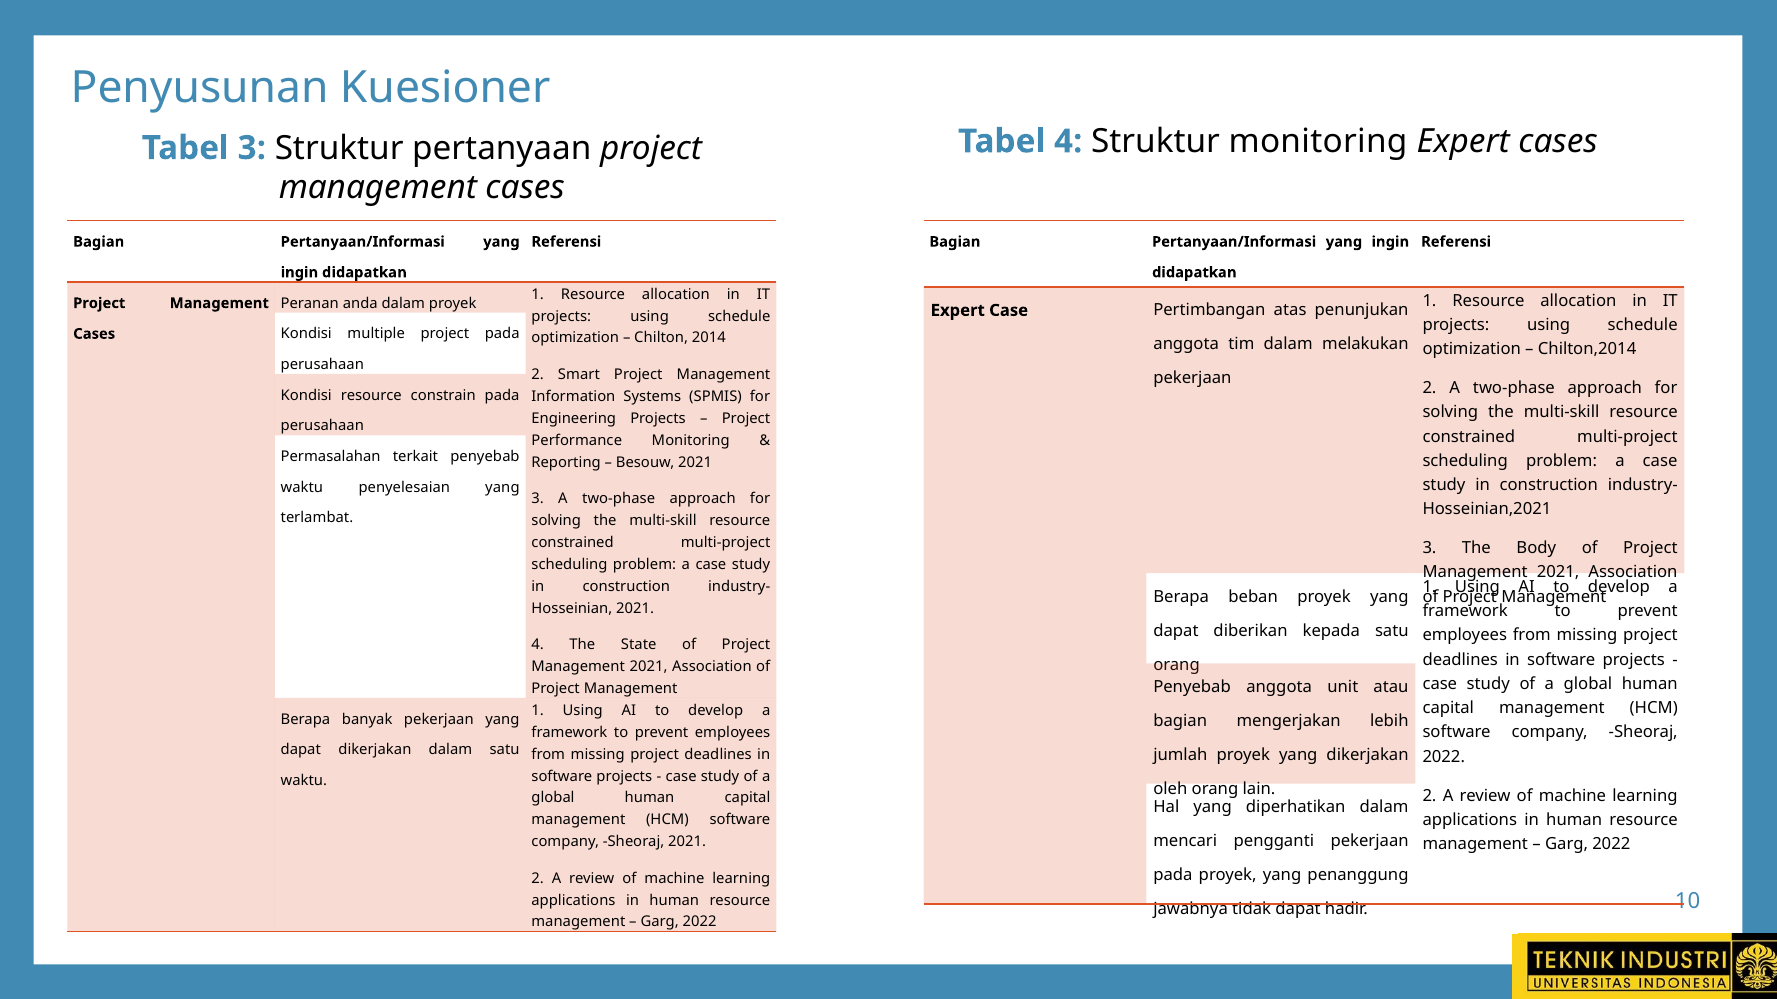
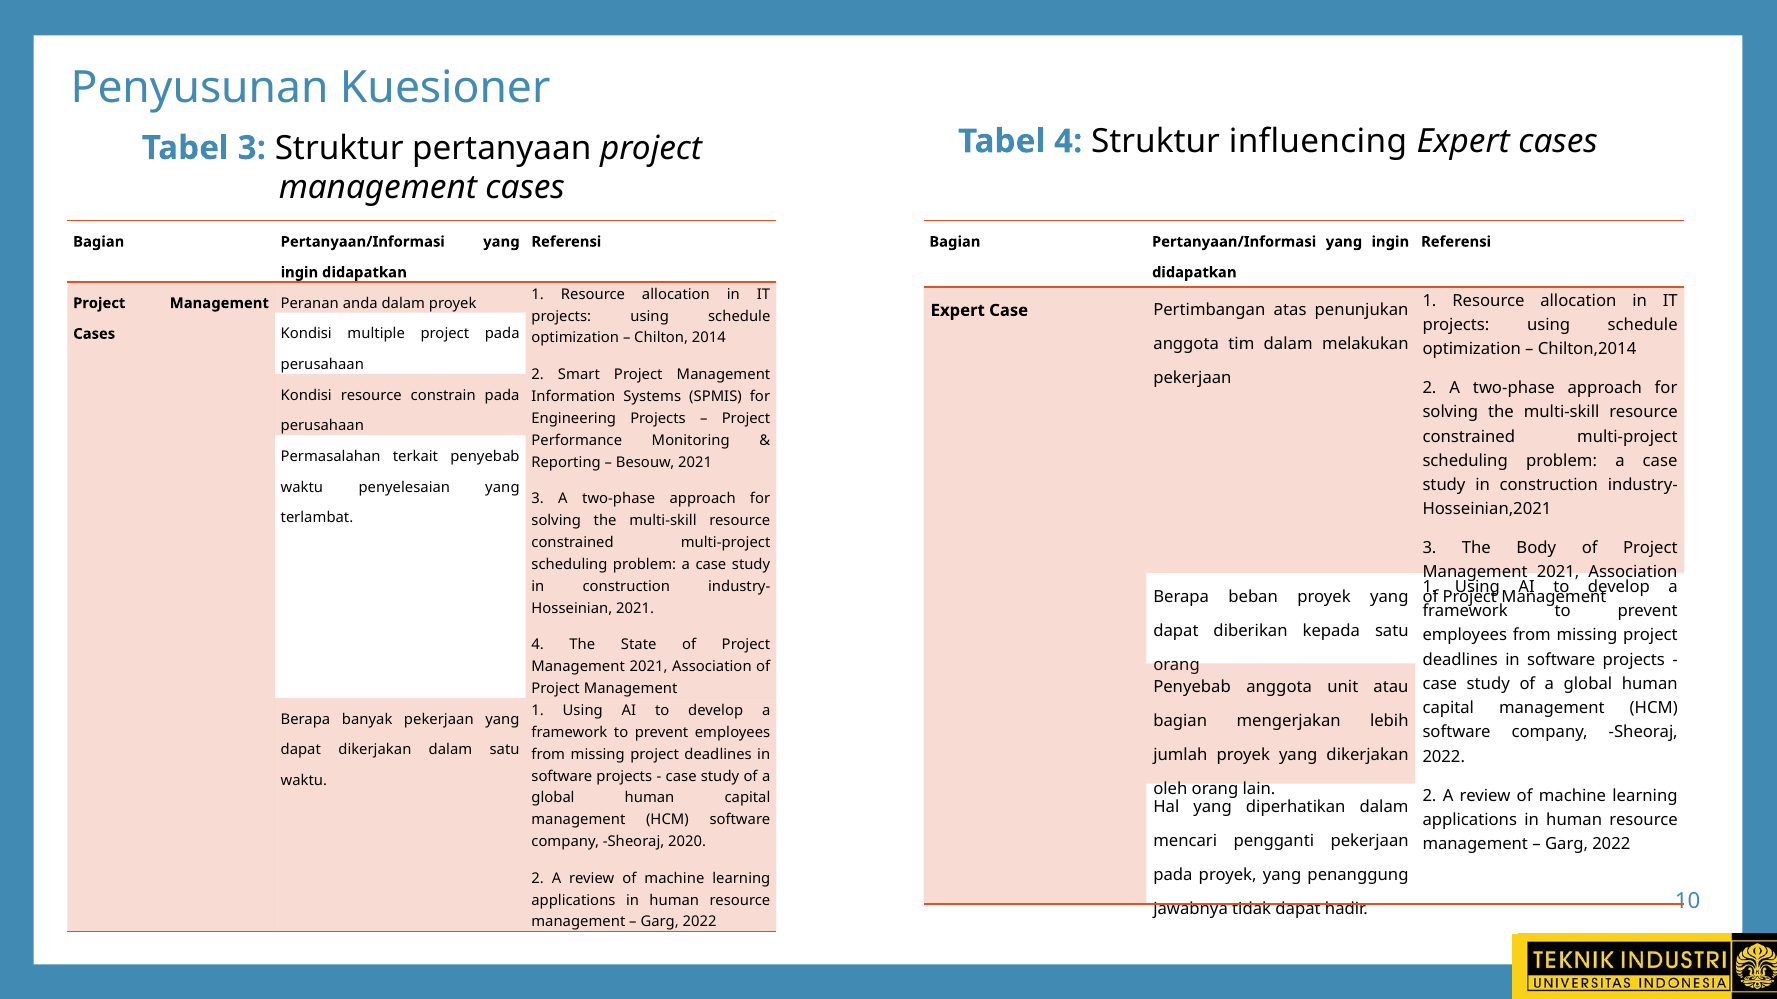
Struktur monitoring: monitoring -> influencing (1318, 141)
Sheoraj 2021: 2021 -> 2020 (687, 842)
